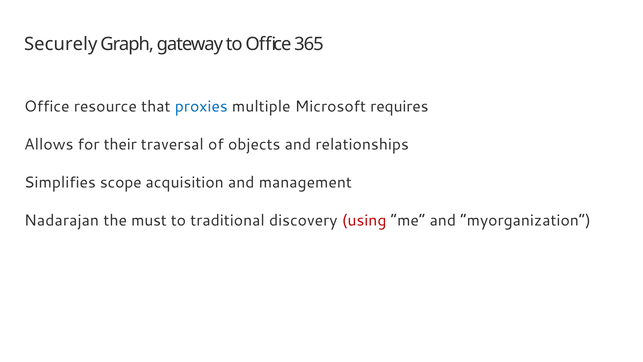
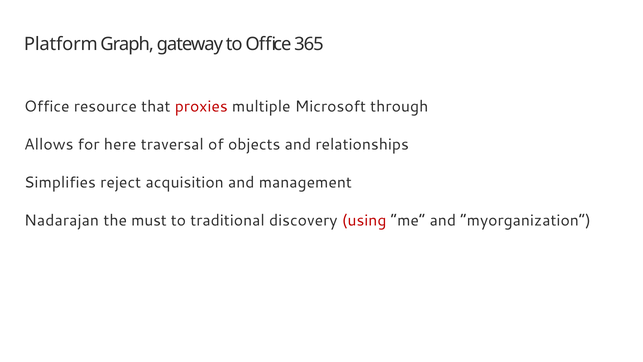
Securely: Securely -> Platform (61, 44)
proxies colour: blue -> red (201, 107)
requires: requires -> through (399, 107)
their: their -> here (120, 145)
scope: scope -> reject (121, 182)
